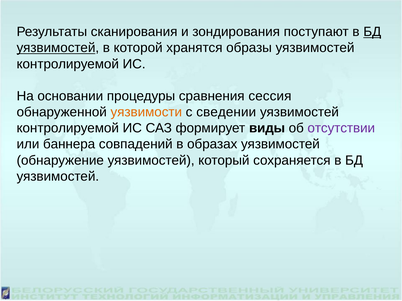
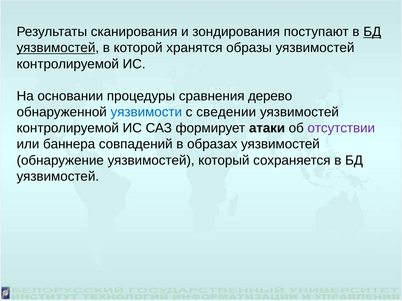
сессия: сессия -> дерево (270, 96)
уязвимости colour: orange -> blue (146, 112)
виды: виды -> атаки (267, 128)
